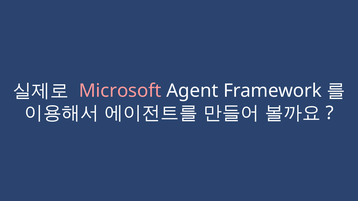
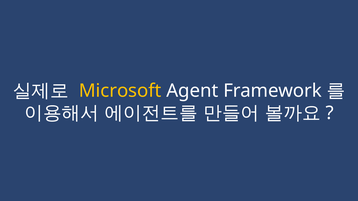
Microsoft colour: pink -> yellow (120, 91)
